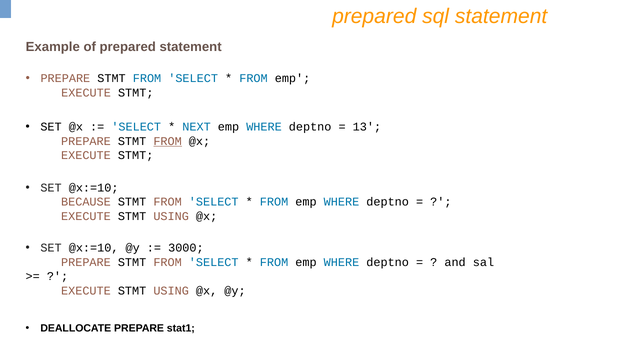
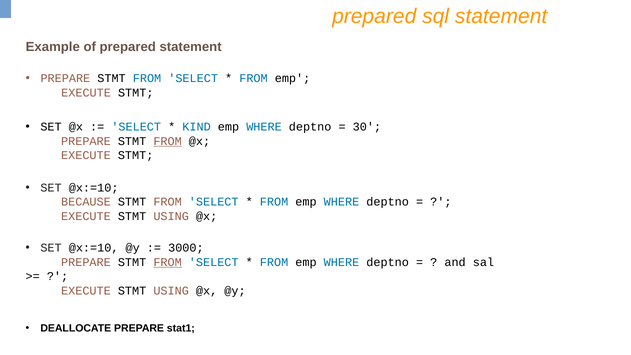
NEXT: NEXT -> KIND (197, 127)
13: 13 -> 30 (367, 127)
FROM underline: none -> present (168, 262)
